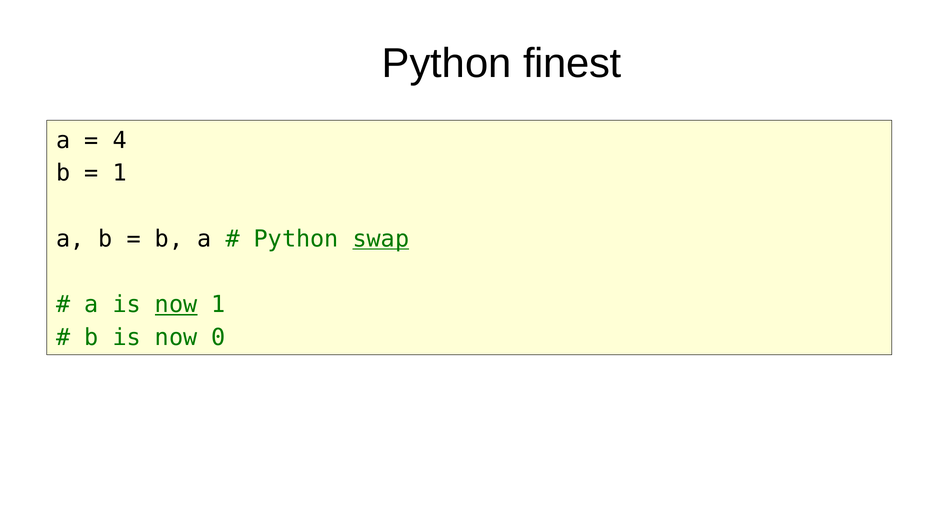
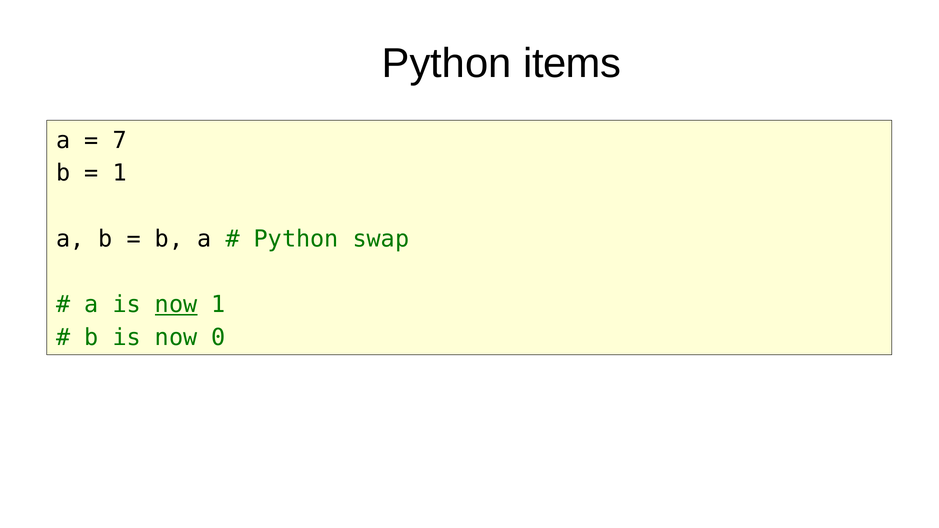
finest: finest -> items (572, 63)
4: 4 -> 7 (120, 140)
swap underline: present -> none (381, 239)
